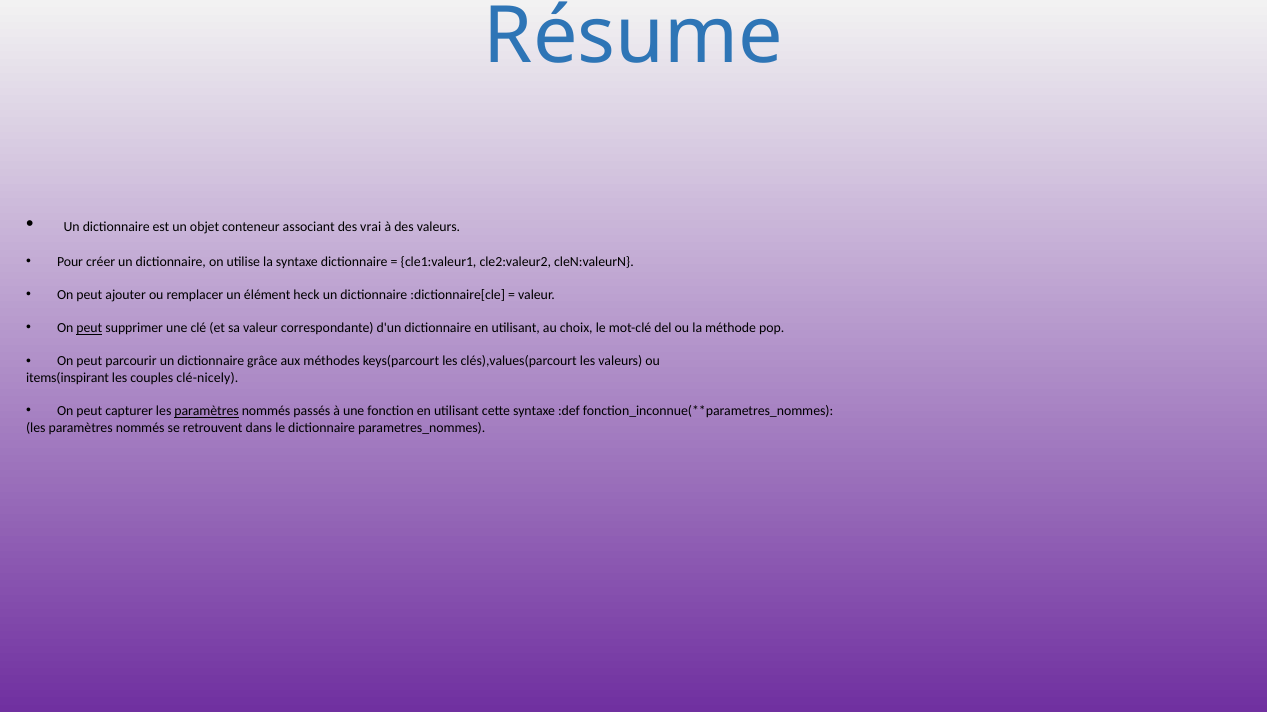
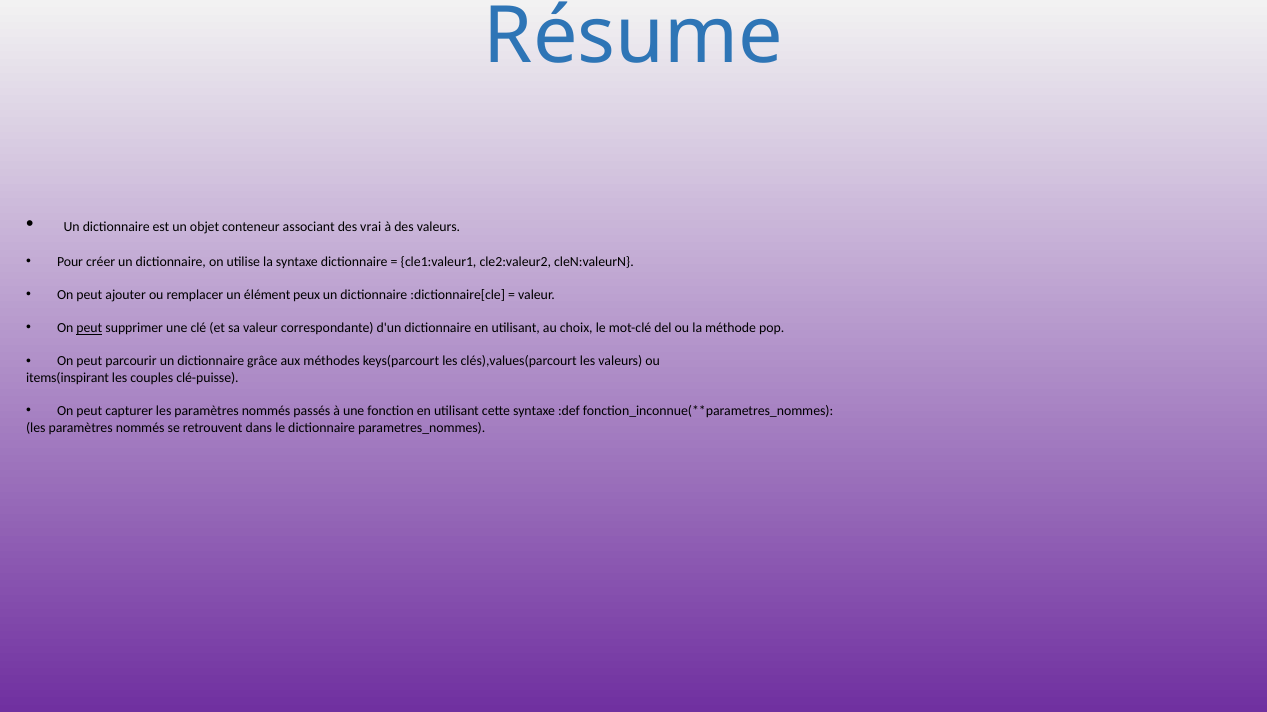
heck: heck -> peux (307, 295)
clé-nicely: clé-nicely -> clé-puisse (208, 378)
paramètres underline: present -> none (207, 411)
